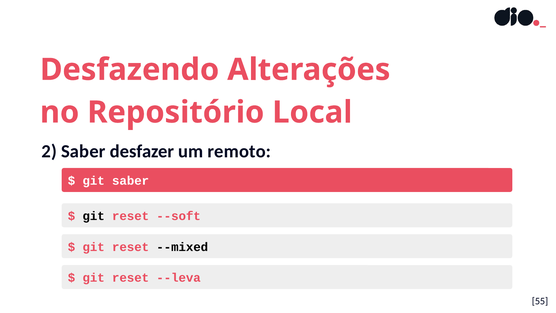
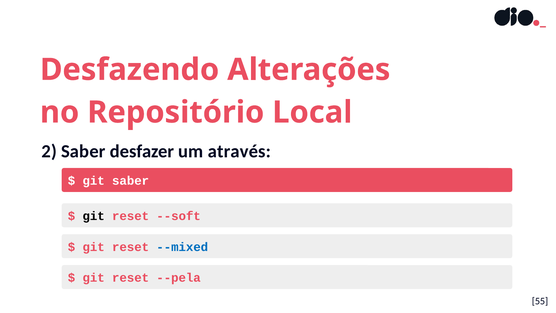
remoto: remoto -> através (239, 151)
--mixed colour: black -> blue (182, 247)
--leva: --leva -> --pela (179, 278)
